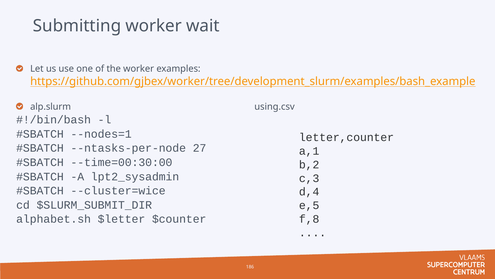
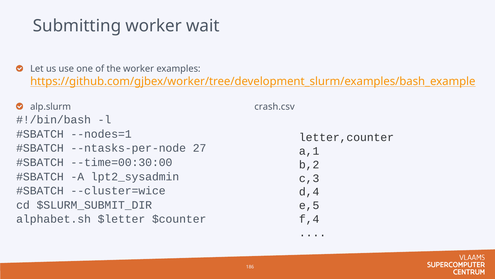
using.csv: using.csv -> crash.csv (275, 106)
f,8: f,8 -> f,4 (309, 219)
